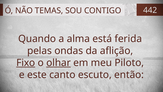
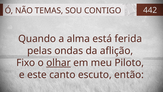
Fixo underline: present -> none (26, 63)
